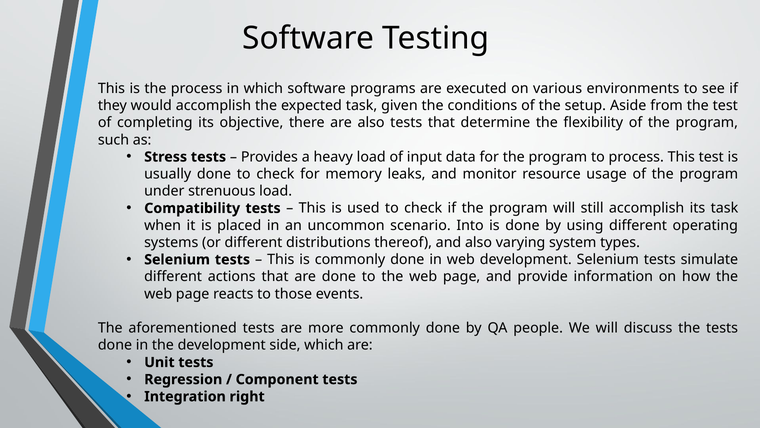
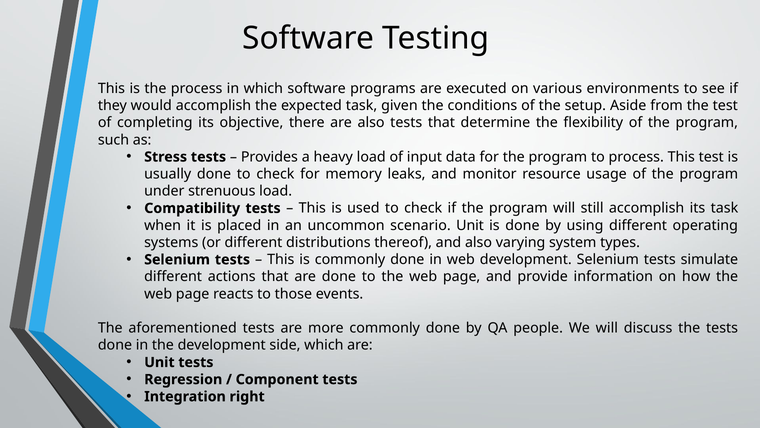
scenario Into: Into -> Unit (470, 225)
